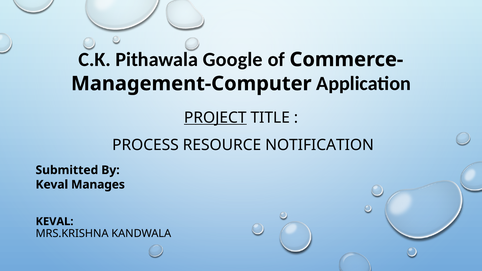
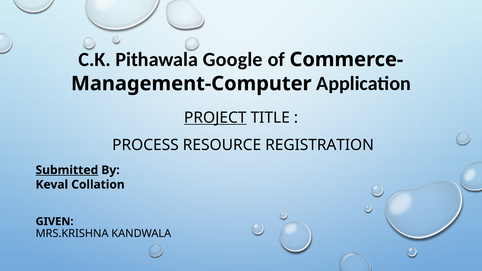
NOTIFICATION: NOTIFICATION -> REGISTRATION (320, 145)
Submitted underline: none -> present (67, 170)
Manages: Manages -> Collation (98, 185)
KEVAL: KEVAL -> GIVEN (55, 222)
